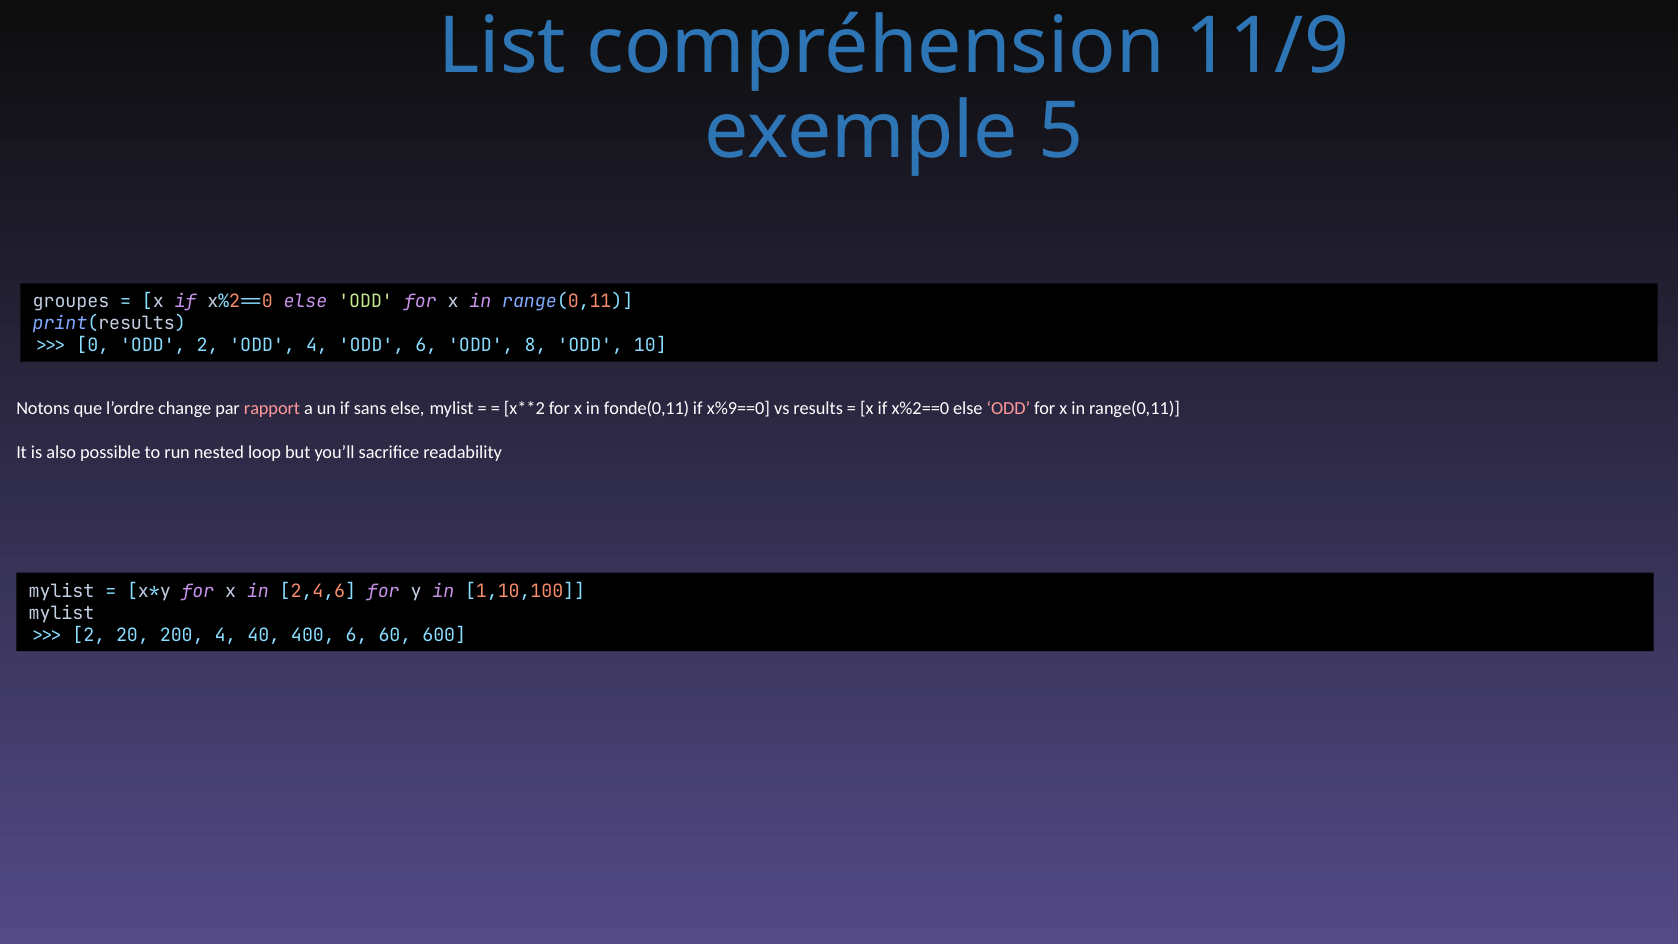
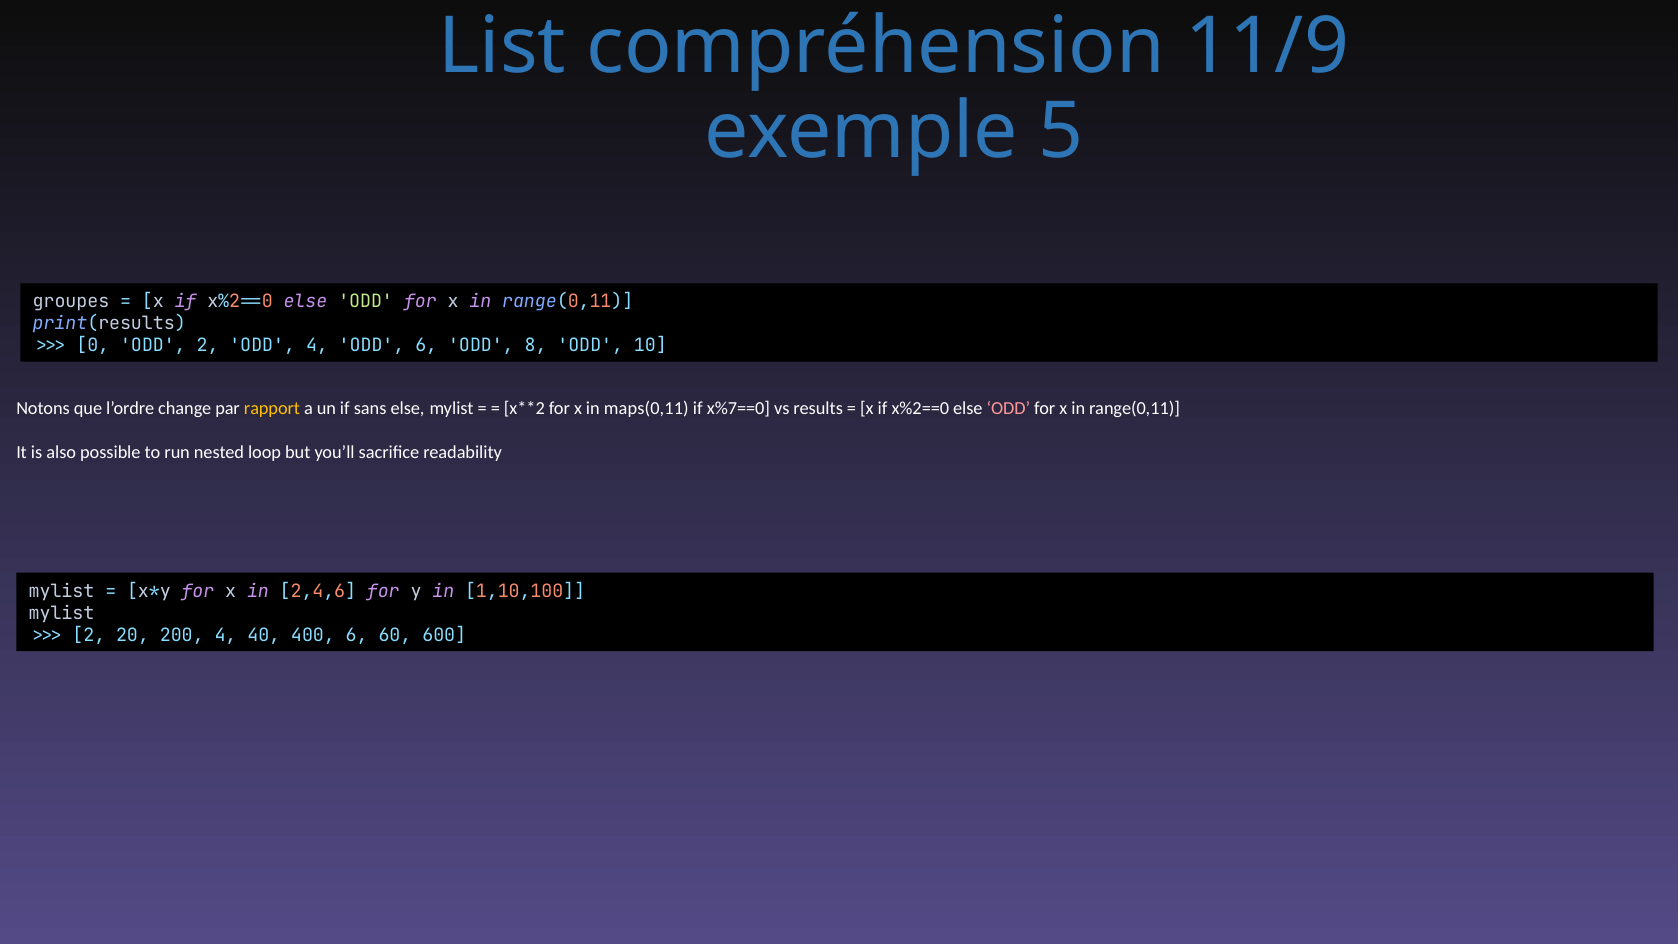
rapport colour: pink -> yellow (272, 408)
fonde(0,11: fonde(0,11 -> maps(0,11 (646, 408)
x%9==0: x%9==0 -> x%7==0 (738, 408)
